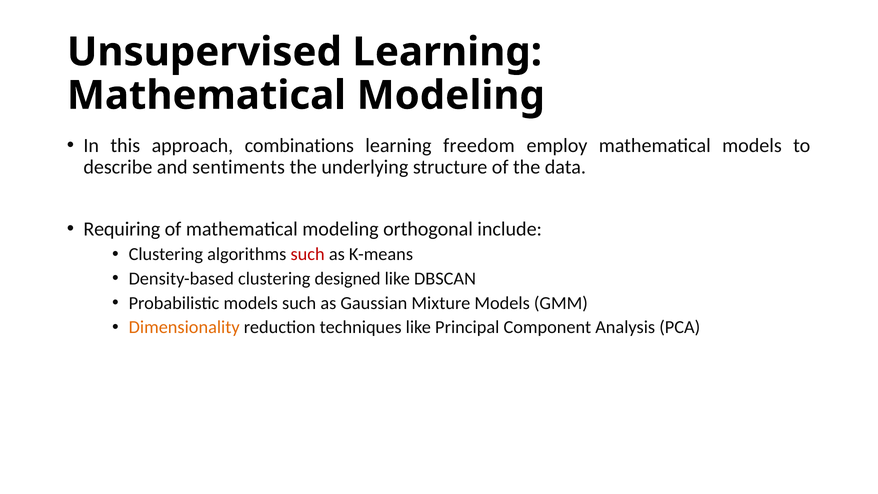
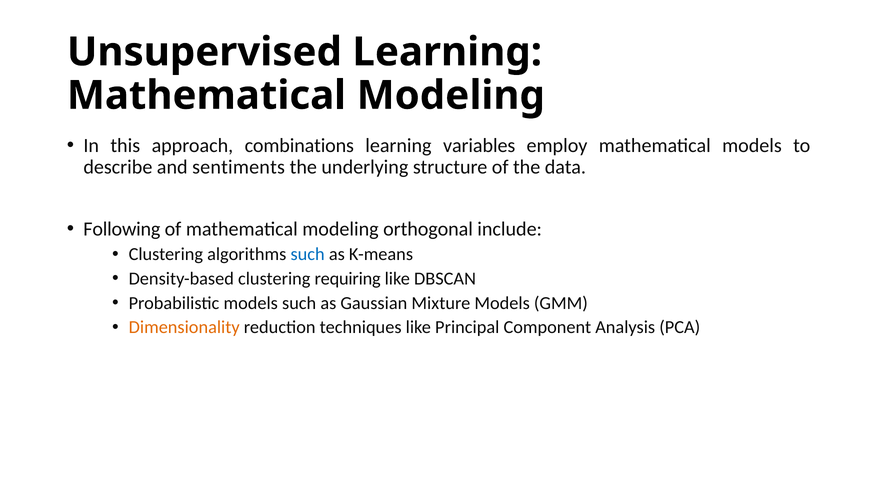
freedom: freedom -> variables (479, 145)
Requiring: Requiring -> Following (122, 229)
such colour: red -> blue (308, 254)
designed: designed -> requiring (348, 279)
